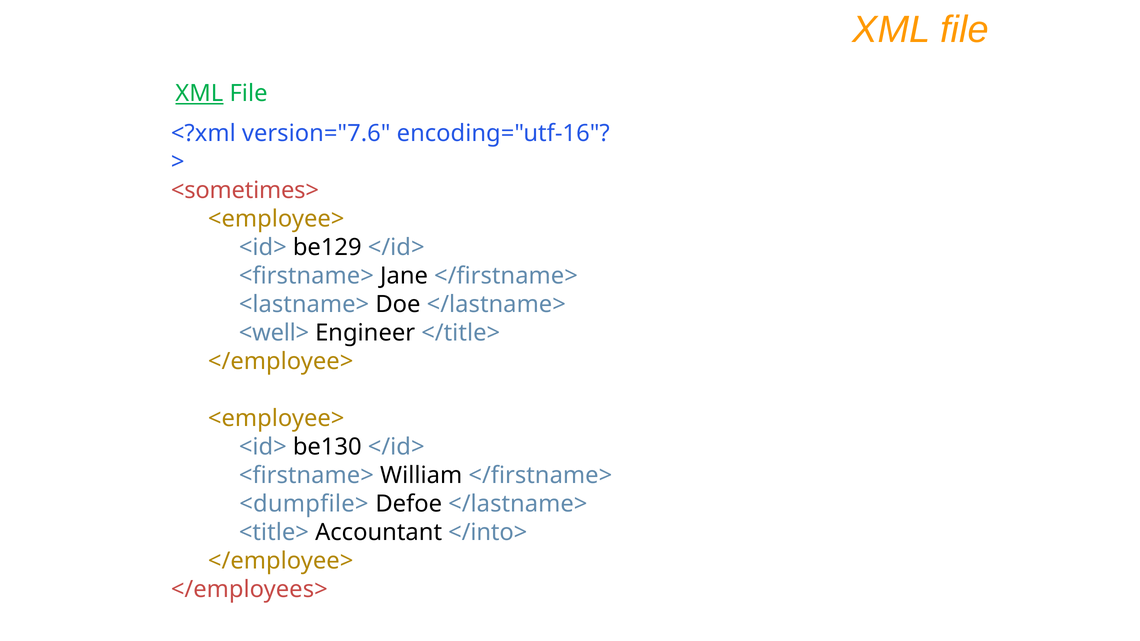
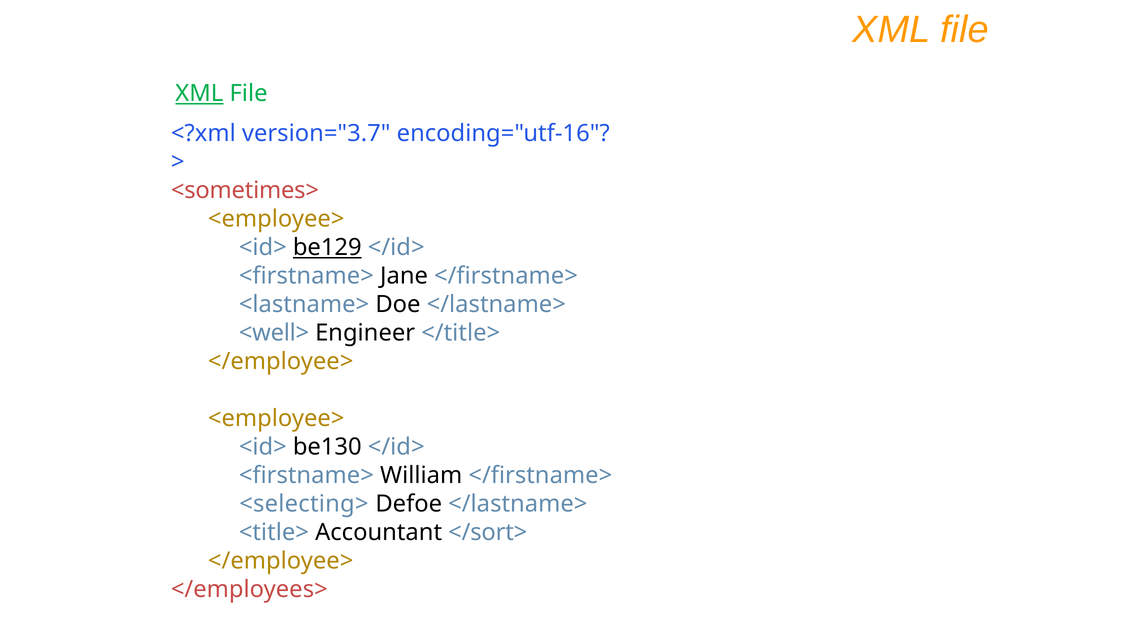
version="7.6: version="7.6 -> version="3.7 (316, 134)
be129 underline: none -> present (327, 248)
<dumpfile>: <dumpfile> -> <selecting> (304, 504)
</into>: </into> -> </sort> (488, 533)
